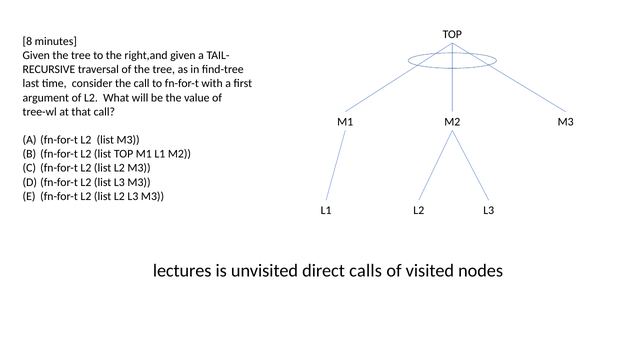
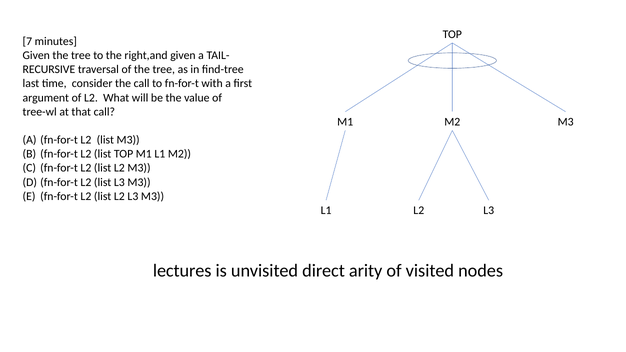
8: 8 -> 7 (27, 41)
calls: calls -> arity (366, 271)
